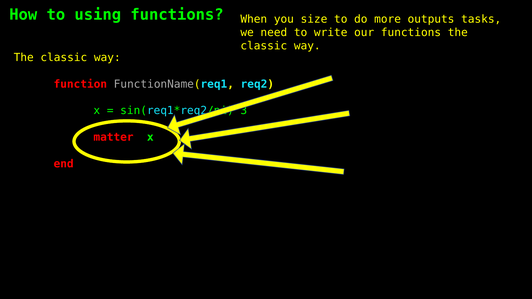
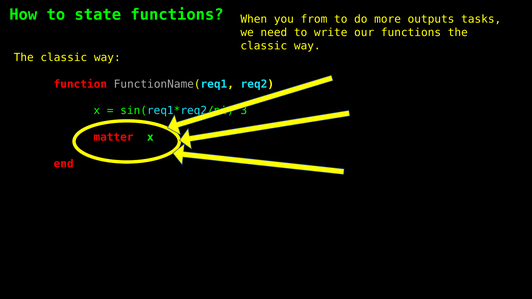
using: using -> state (98, 15)
size: size -> from (314, 19)
